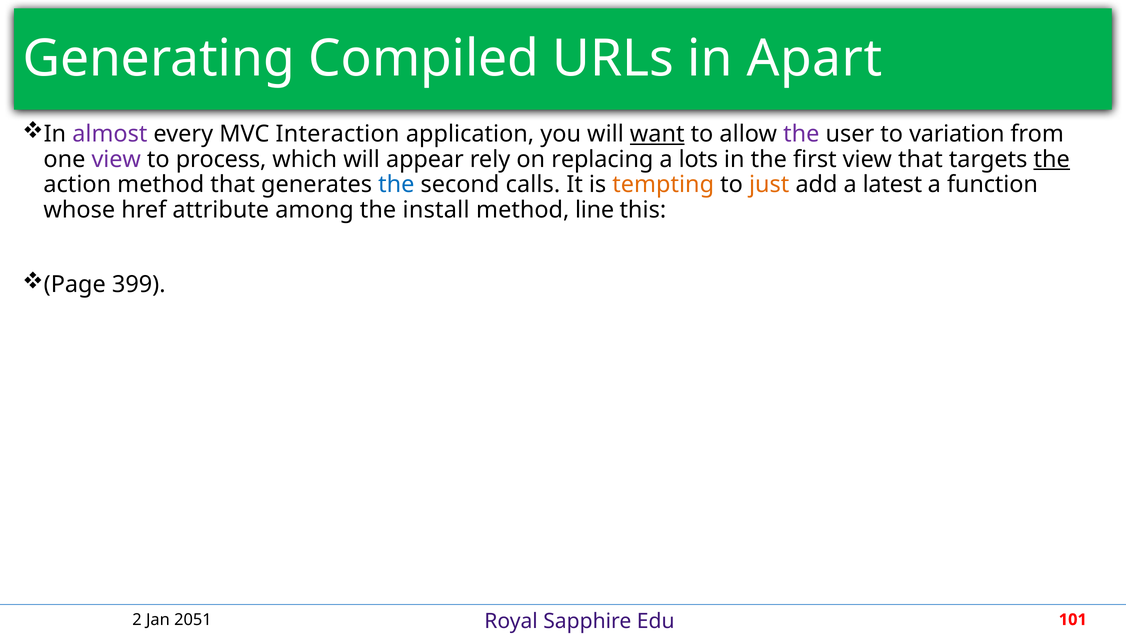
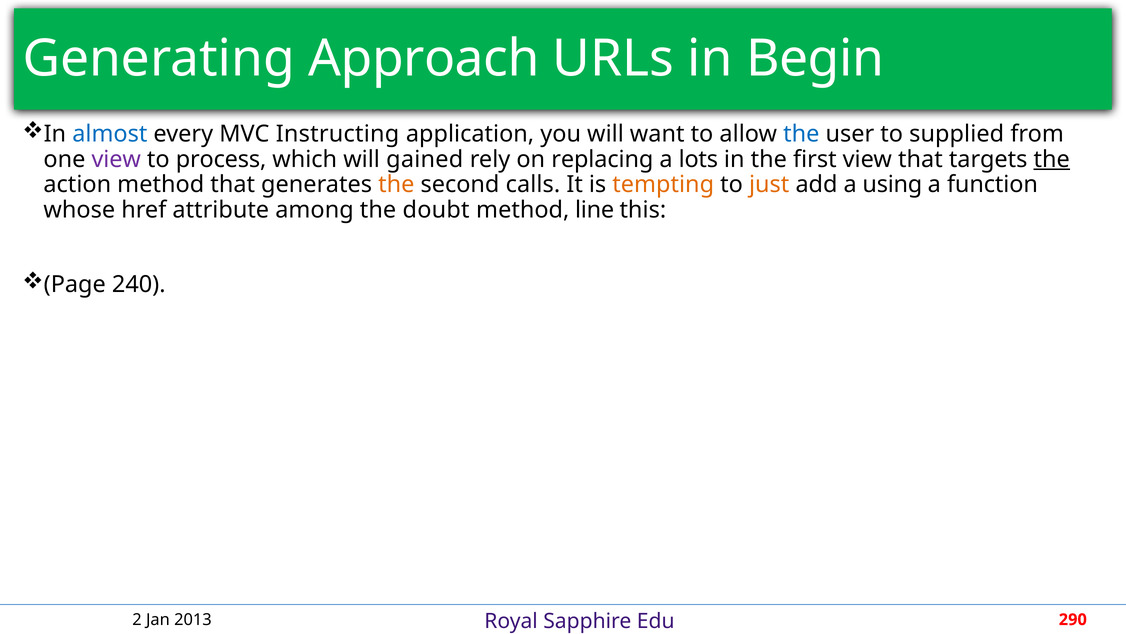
Compiled: Compiled -> Approach (424, 59)
Apart: Apart -> Begin (815, 59)
almost colour: purple -> blue (110, 134)
Interaction: Interaction -> Instructing (338, 134)
want underline: present -> none (657, 134)
the colour: purple -> blue (801, 134)
variation: variation -> supplied (957, 134)
appear: appear -> gained (425, 159)
the colour: blue -> orange (396, 184)
latest: latest -> using (892, 184)
install: install -> doubt (436, 210)
399: 399 -> 240 (139, 284)
2051: 2051 -> 2013 (193, 619)
101: 101 -> 290 (1073, 619)
